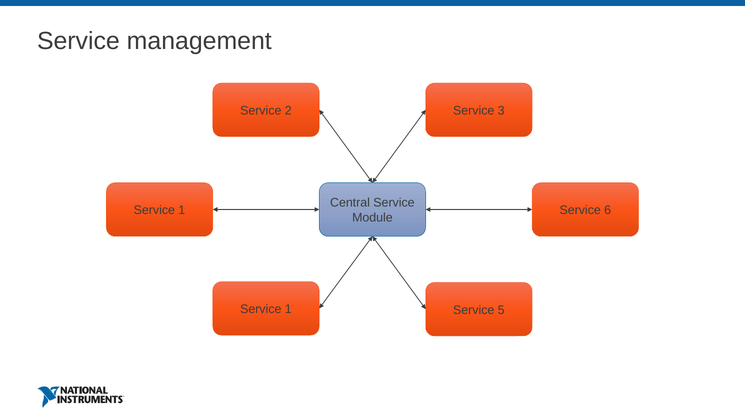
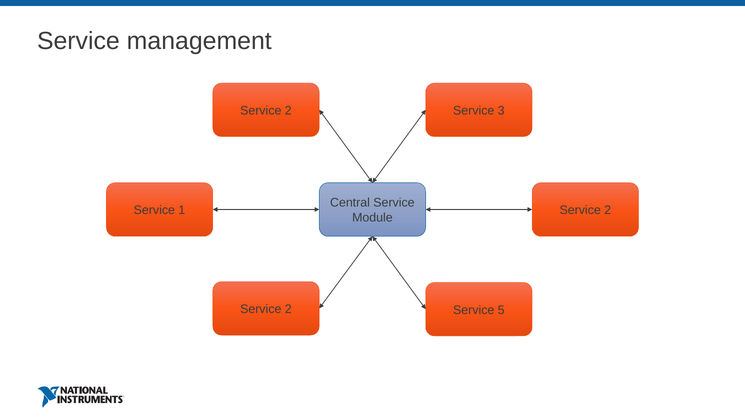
6: 6 -> 2 (608, 210)
1: 1 -> 2 (288, 309)
